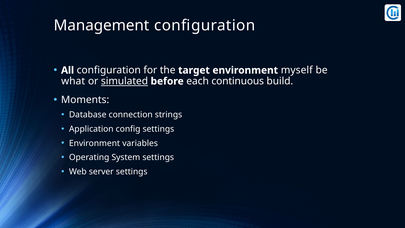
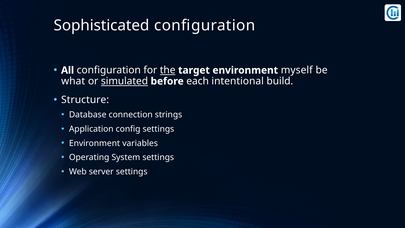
Management: Management -> Sophisticated (101, 26)
the underline: none -> present (168, 70)
continuous: continuous -> intentional (238, 81)
Moments: Moments -> Structure (85, 100)
